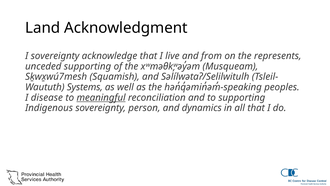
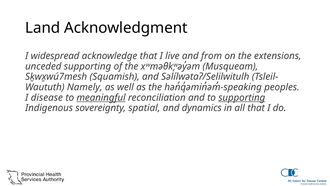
I sovereignty: sovereignty -> widespread (55, 56)
represents: represents -> extensions (278, 56)
Systems: Systems -> Namely (85, 87)
supporting underline: none -> present (242, 97)
person: person -> spatial (144, 108)
